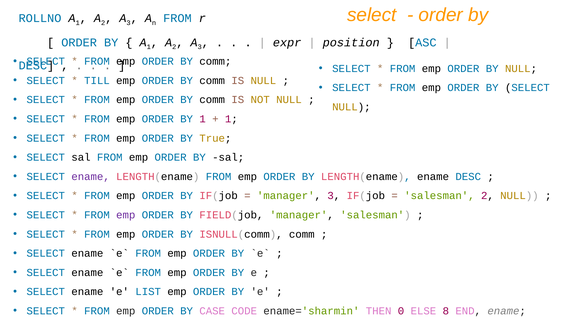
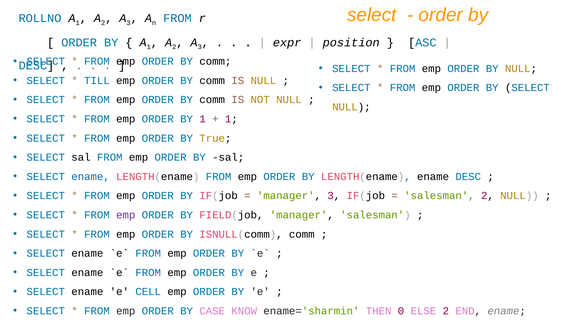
ename colour: purple -> blue (91, 177)
LIST: LIST -> CELL (148, 292)
CODE: CODE -> KNOW (244, 311)
ELSE 8: 8 -> 2 (446, 311)
